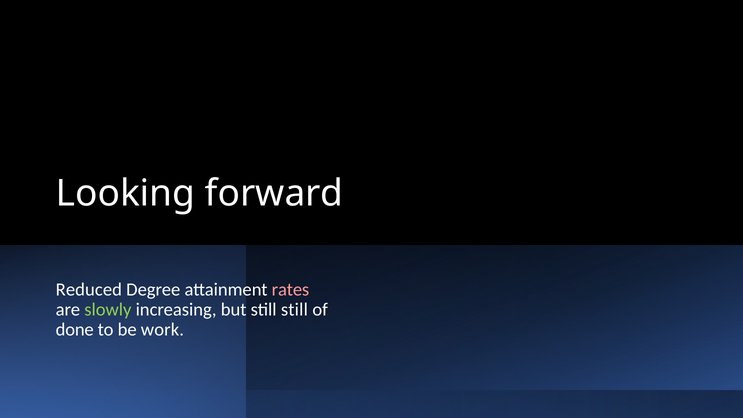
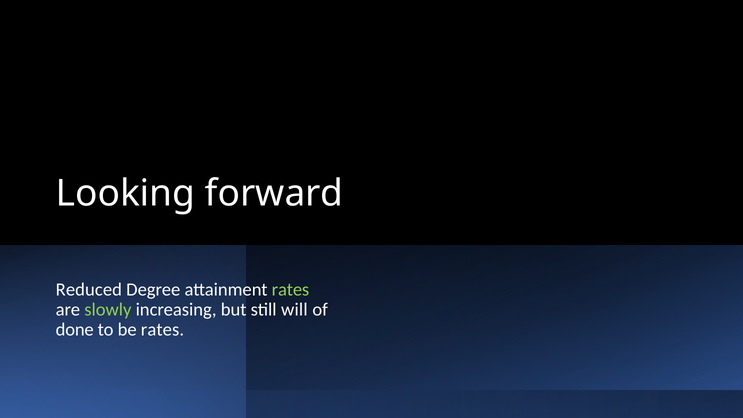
rates colour: pink -> light green (291, 289)
still still: still -> will (294, 310)
be work: work -> rates (162, 330)
